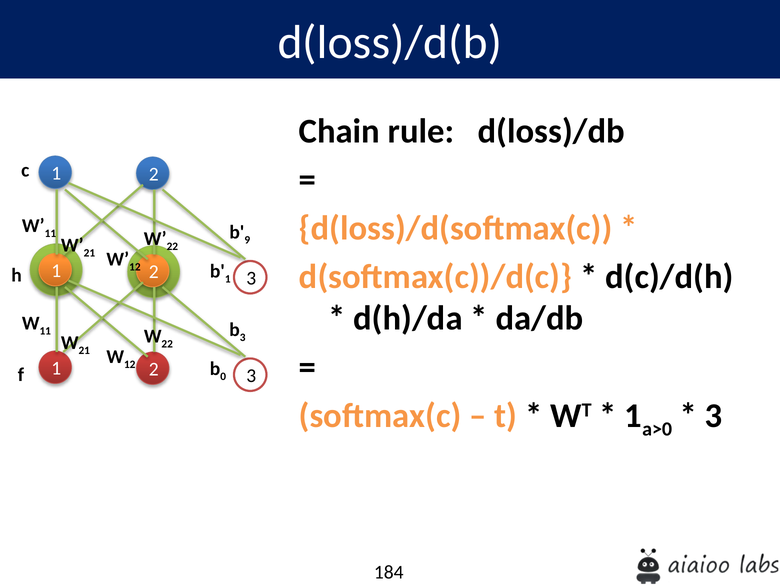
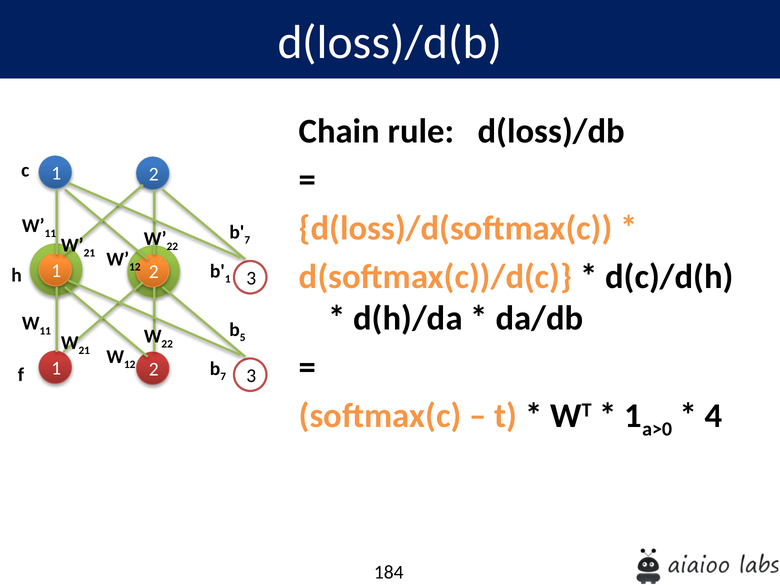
9: 9 -> 7 (247, 240)
3: 3 -> 5 (243, 337)
0: 0 -> 7 (223, 376)
3: 3 -> 4 (714, 416)
